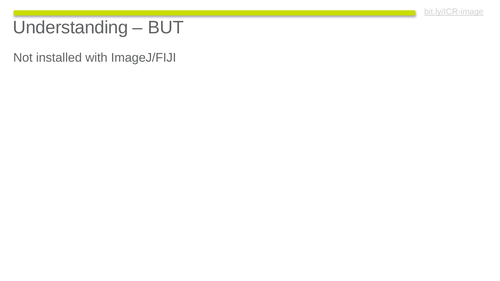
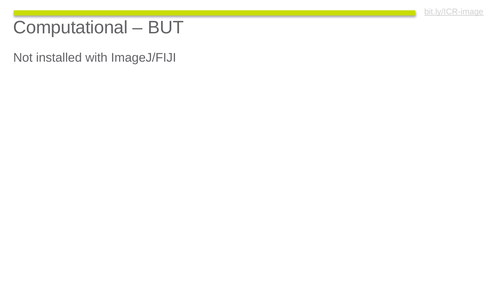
Understanding: Understanding -> Computational (71, 28)
